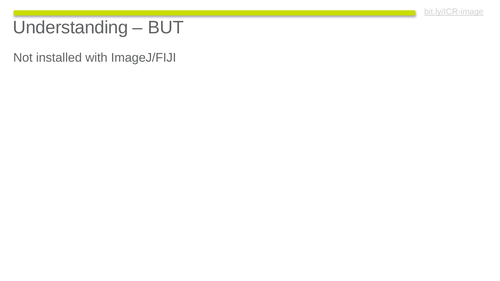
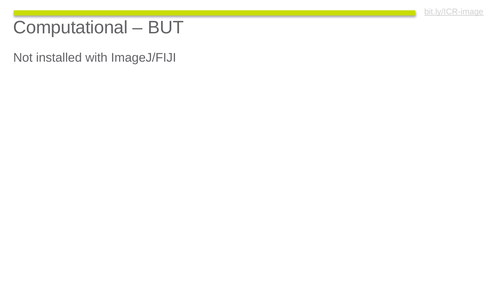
Understanding: Understanding -> Computational (71, 28)
